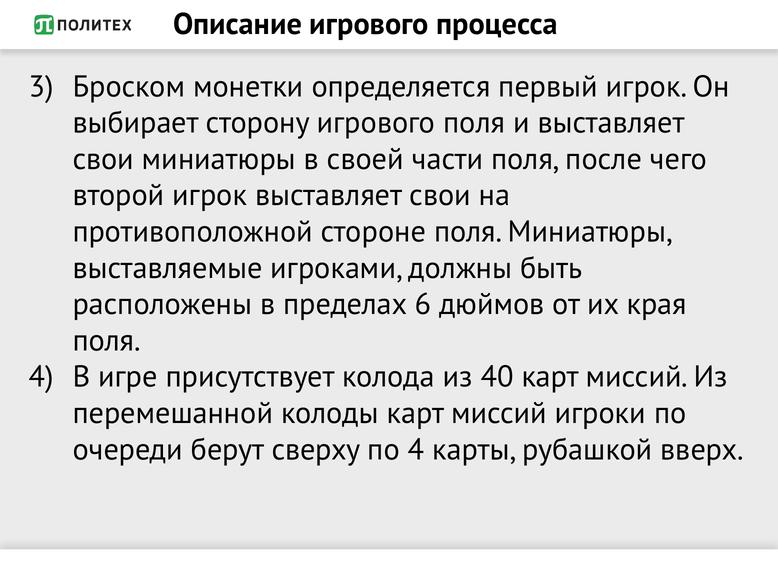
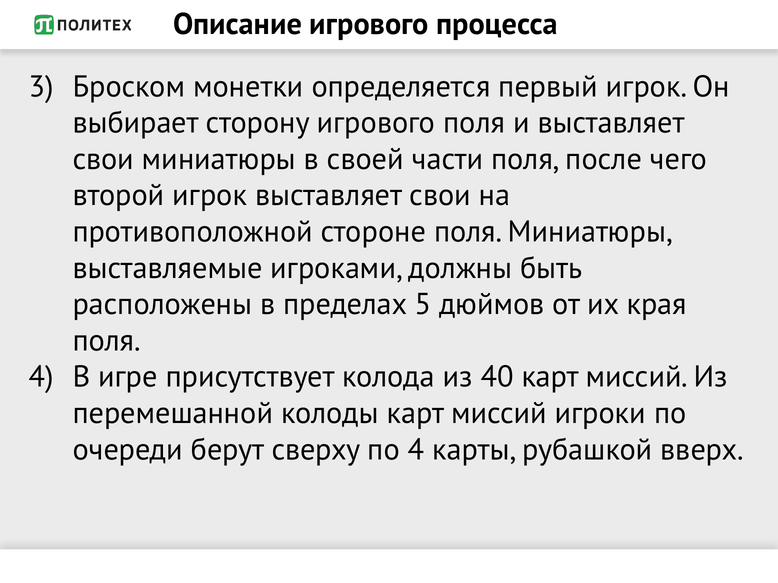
6: 6 -> 5 (423, 305)
